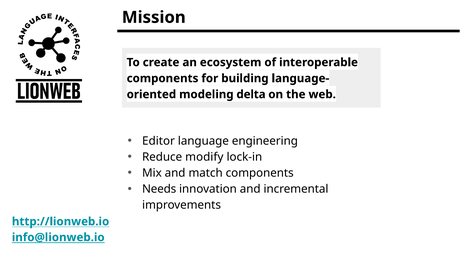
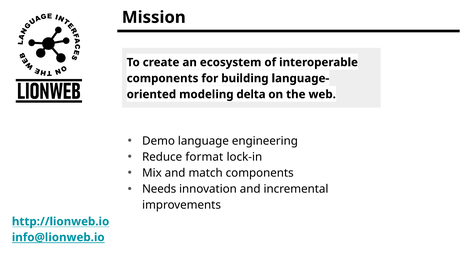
Editor: Editor -> Demo (159, 141)
modify: modify -> format (204, 157)
